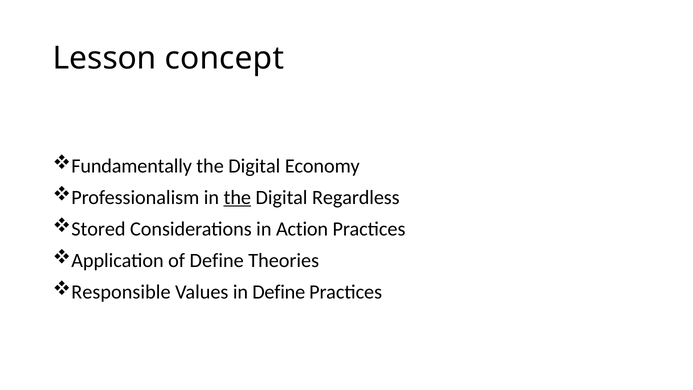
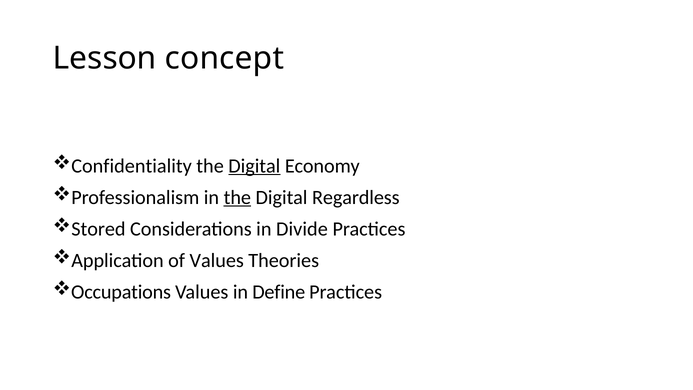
Fundamentally: Fundamentally -> Confidentiality (132, 166)
Digital underline: none -> present (254, 166)
Action: Action -> Divide (302, 229)
of Define: Define -> Values (217, 260)
Responsible: Responsible -> Occupations (121, 292)
